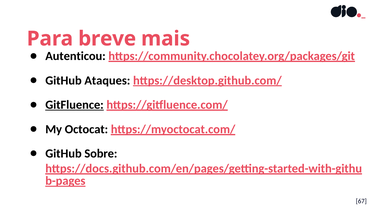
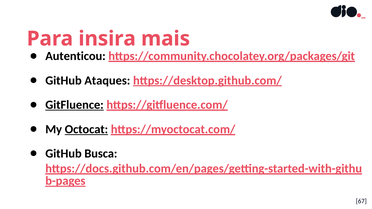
breve: breve -> insira (107, 39)
Octocat underline: none -> present (86, 129)
Sobre: Sobre -> Busca (101, 154)
